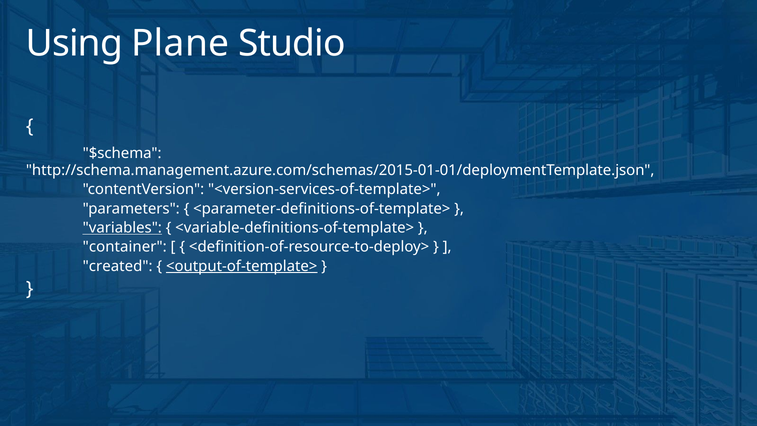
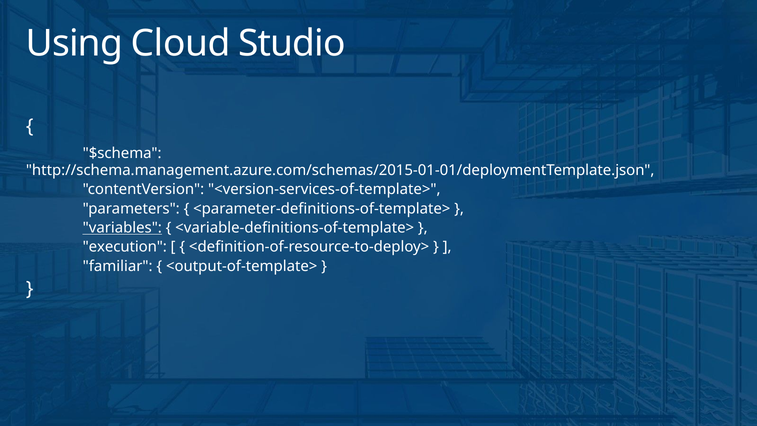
Plane: Plane -> Cloud (181, 43)
container: container -> execution (125, 247)
created: created -> familiar (118, 266)
<output-of-template> underline: present -> none (242, 266)
